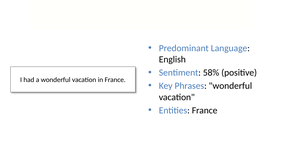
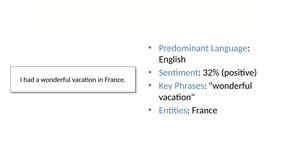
58%: 58% -> 32% (211, 73)
